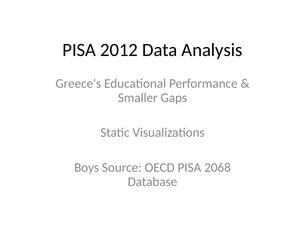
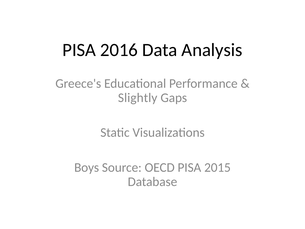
2012: 2012 -> 2016 (119, 50)
Smaller: Smaller -> Slightly (138, 98)
2068: 2068 -> 2015 (217, 167)
